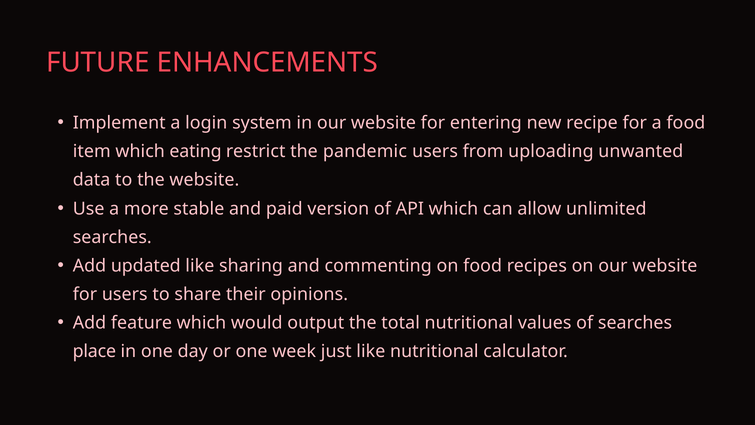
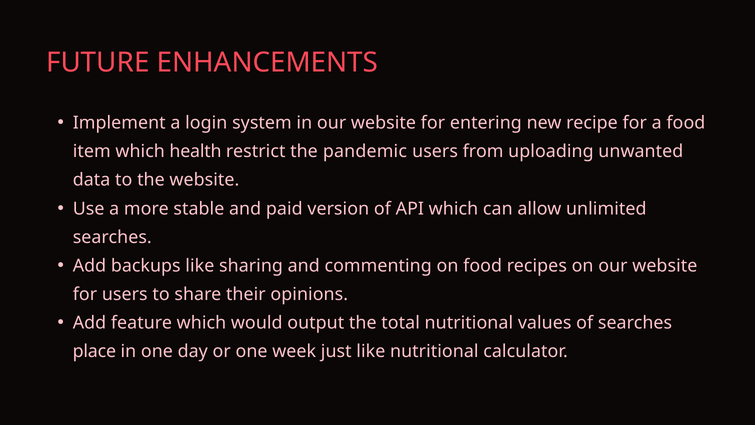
eating: eating -> health (196, 151)
updated: updated -> backups (146, 266)
